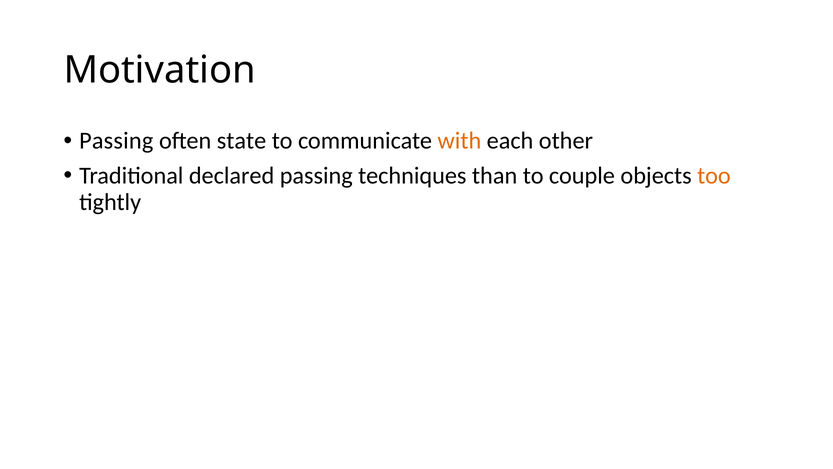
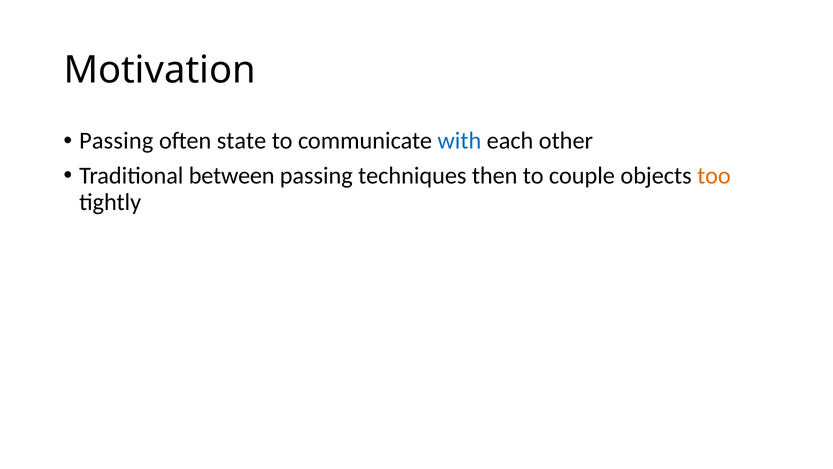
with colour: orange -> blue (459, 141)
declared: declared -> between (232, 176)
than: than -> then (495, 176)
